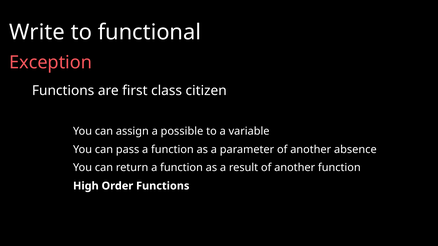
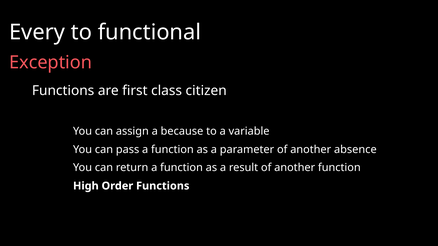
Write: Write -> Every (37, 32)
possible: possible -> because (182, 132)
